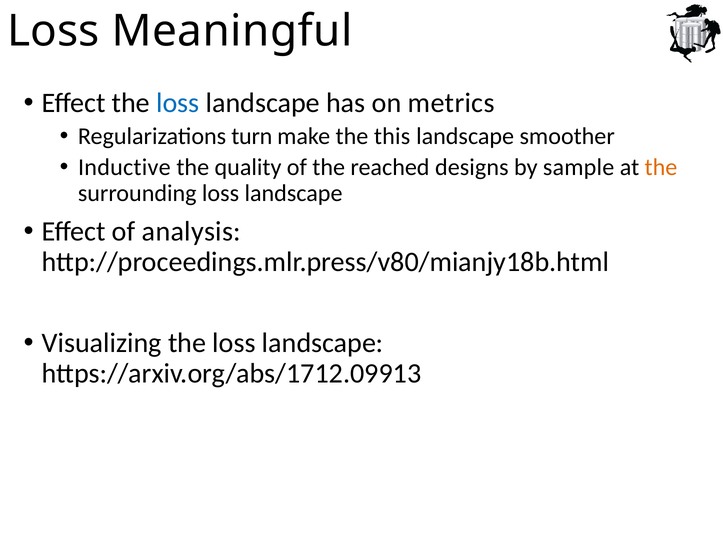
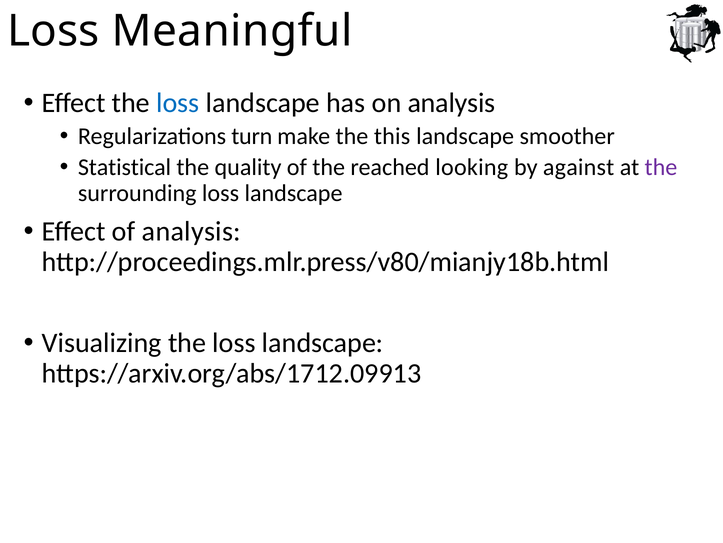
on metrics: metrics -> analysis (452, 103)
Inductive: Inductive -> Statistical (125, 167)
designs: designs -> looking (472, 167)
sample: sample -> against (579, 167)
the colour: orange -> purple (661, 167)
